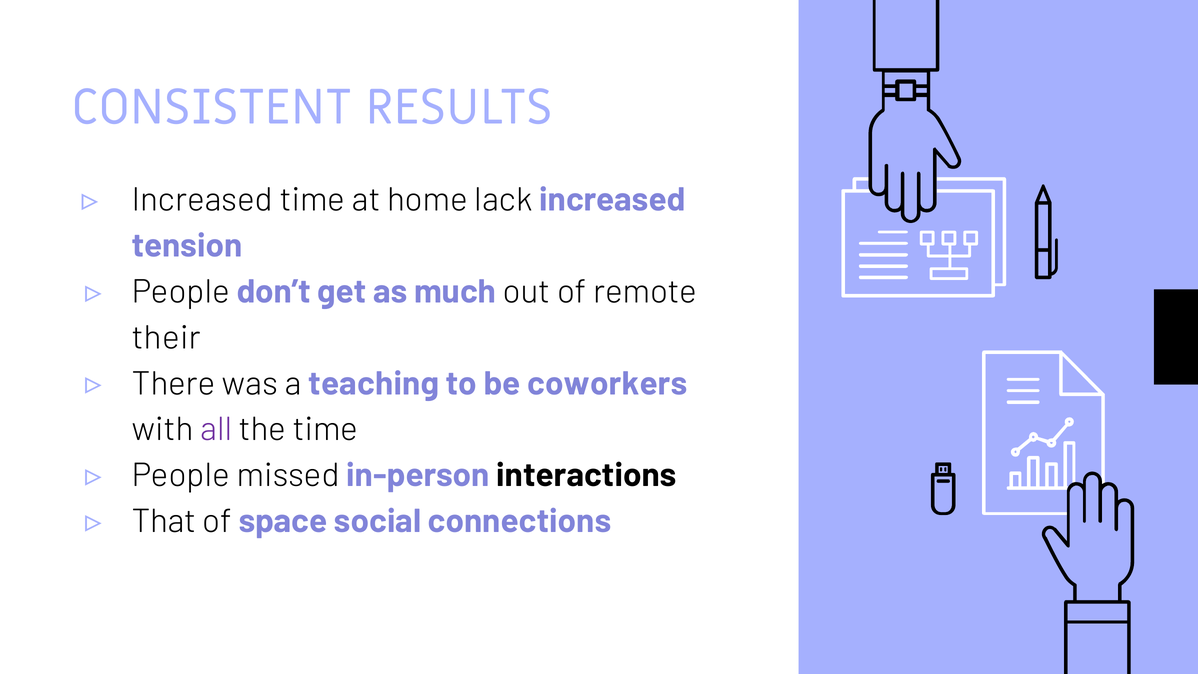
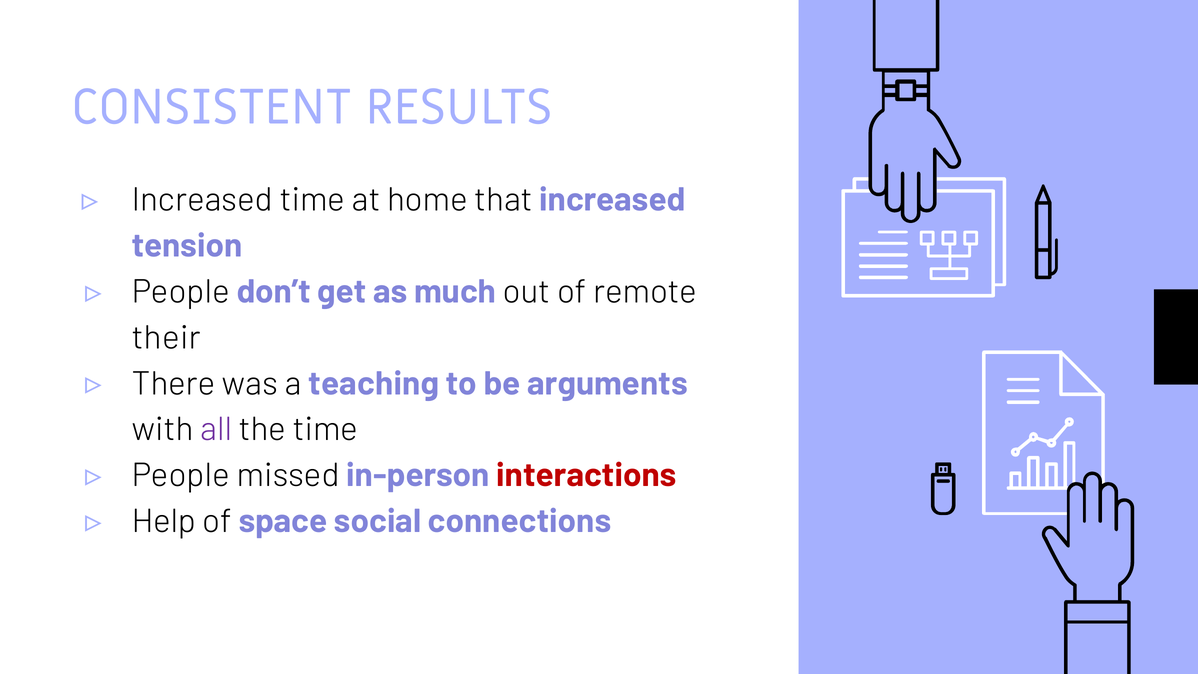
lack: lack -> that (504, 200)
coworkers: coworkers -> arguments (607, 383)
interactions colour: black -> red (586, 475)
That: That -> Help (164, 521)
